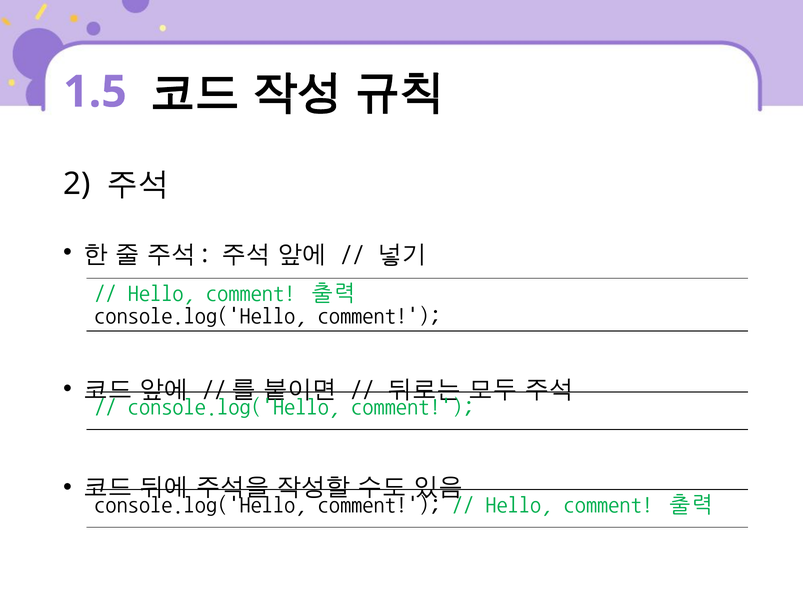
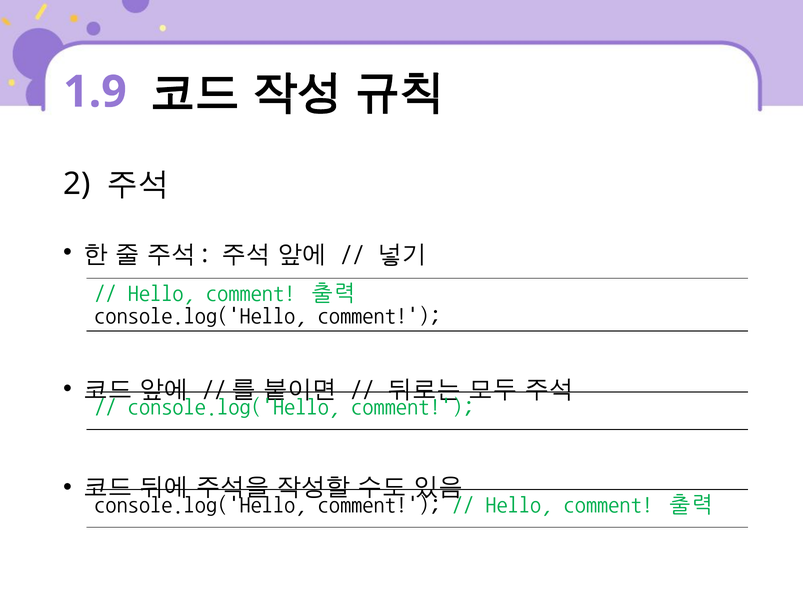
1.5: 1.5 -> 1.9 (95, 92)
